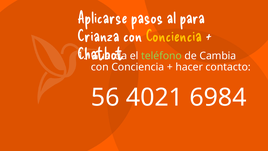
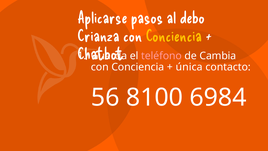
para: para -> debo (192, 18)
teléfono colour: light green -> pink (161, 56)
hacer: hacer -> única (189, 67)
4021: 4021 -> 8100 (155, 97)
